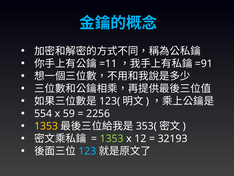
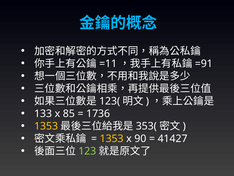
554: 554 -> 133 (43, 113)
59: 59 -> 85 (69, 113)
2256: 2256 -> 1736 (98, 113)
1353 colour: light green -> yellow (112, 138)
12: 12 -> 90 (140, 138)
32193: 32193 -> 41427 (173, 138)
123 colour: light blue -> light green (87, 151)
